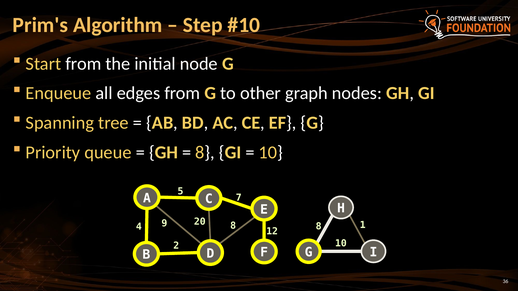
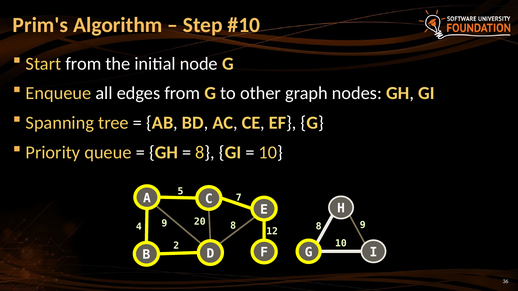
8 1: 1 -> 9 (363, 225)
